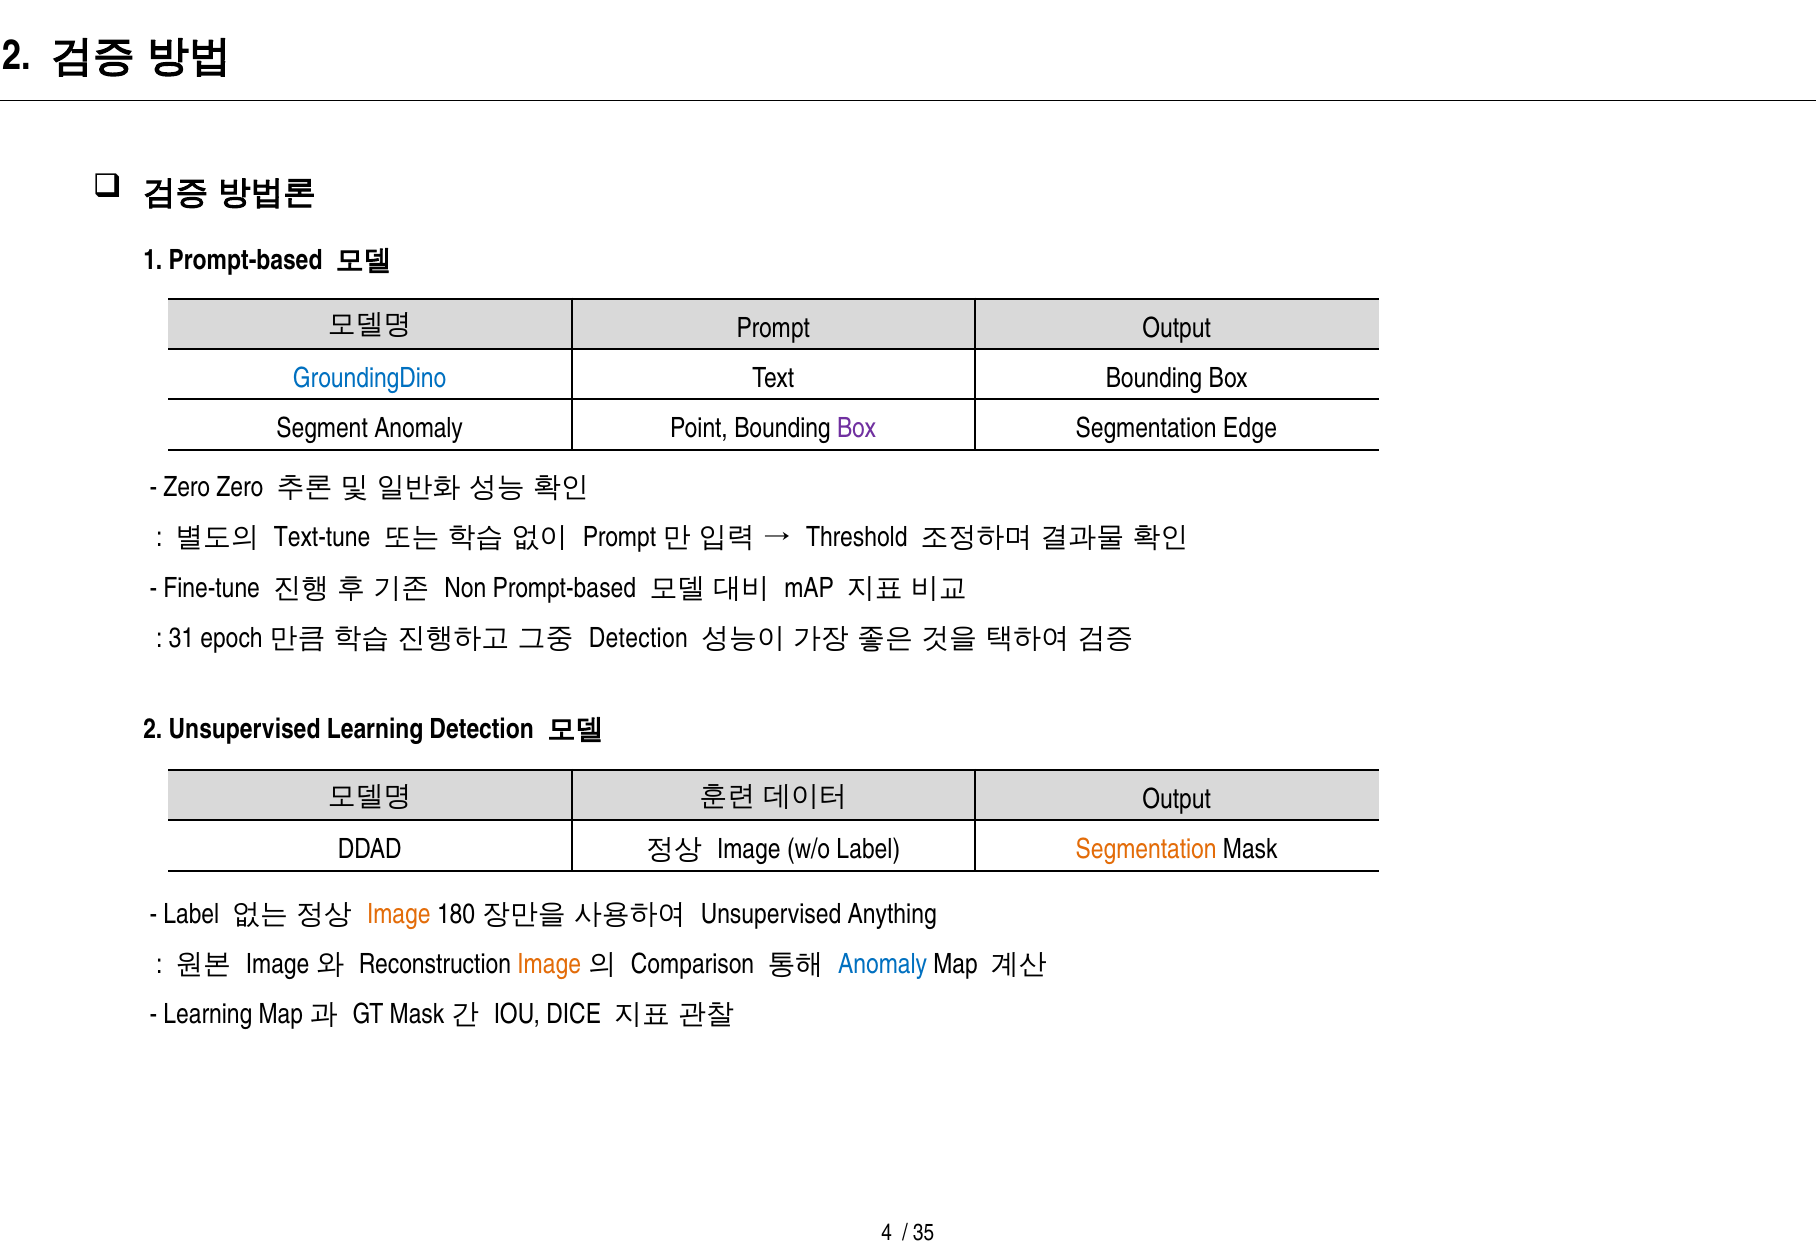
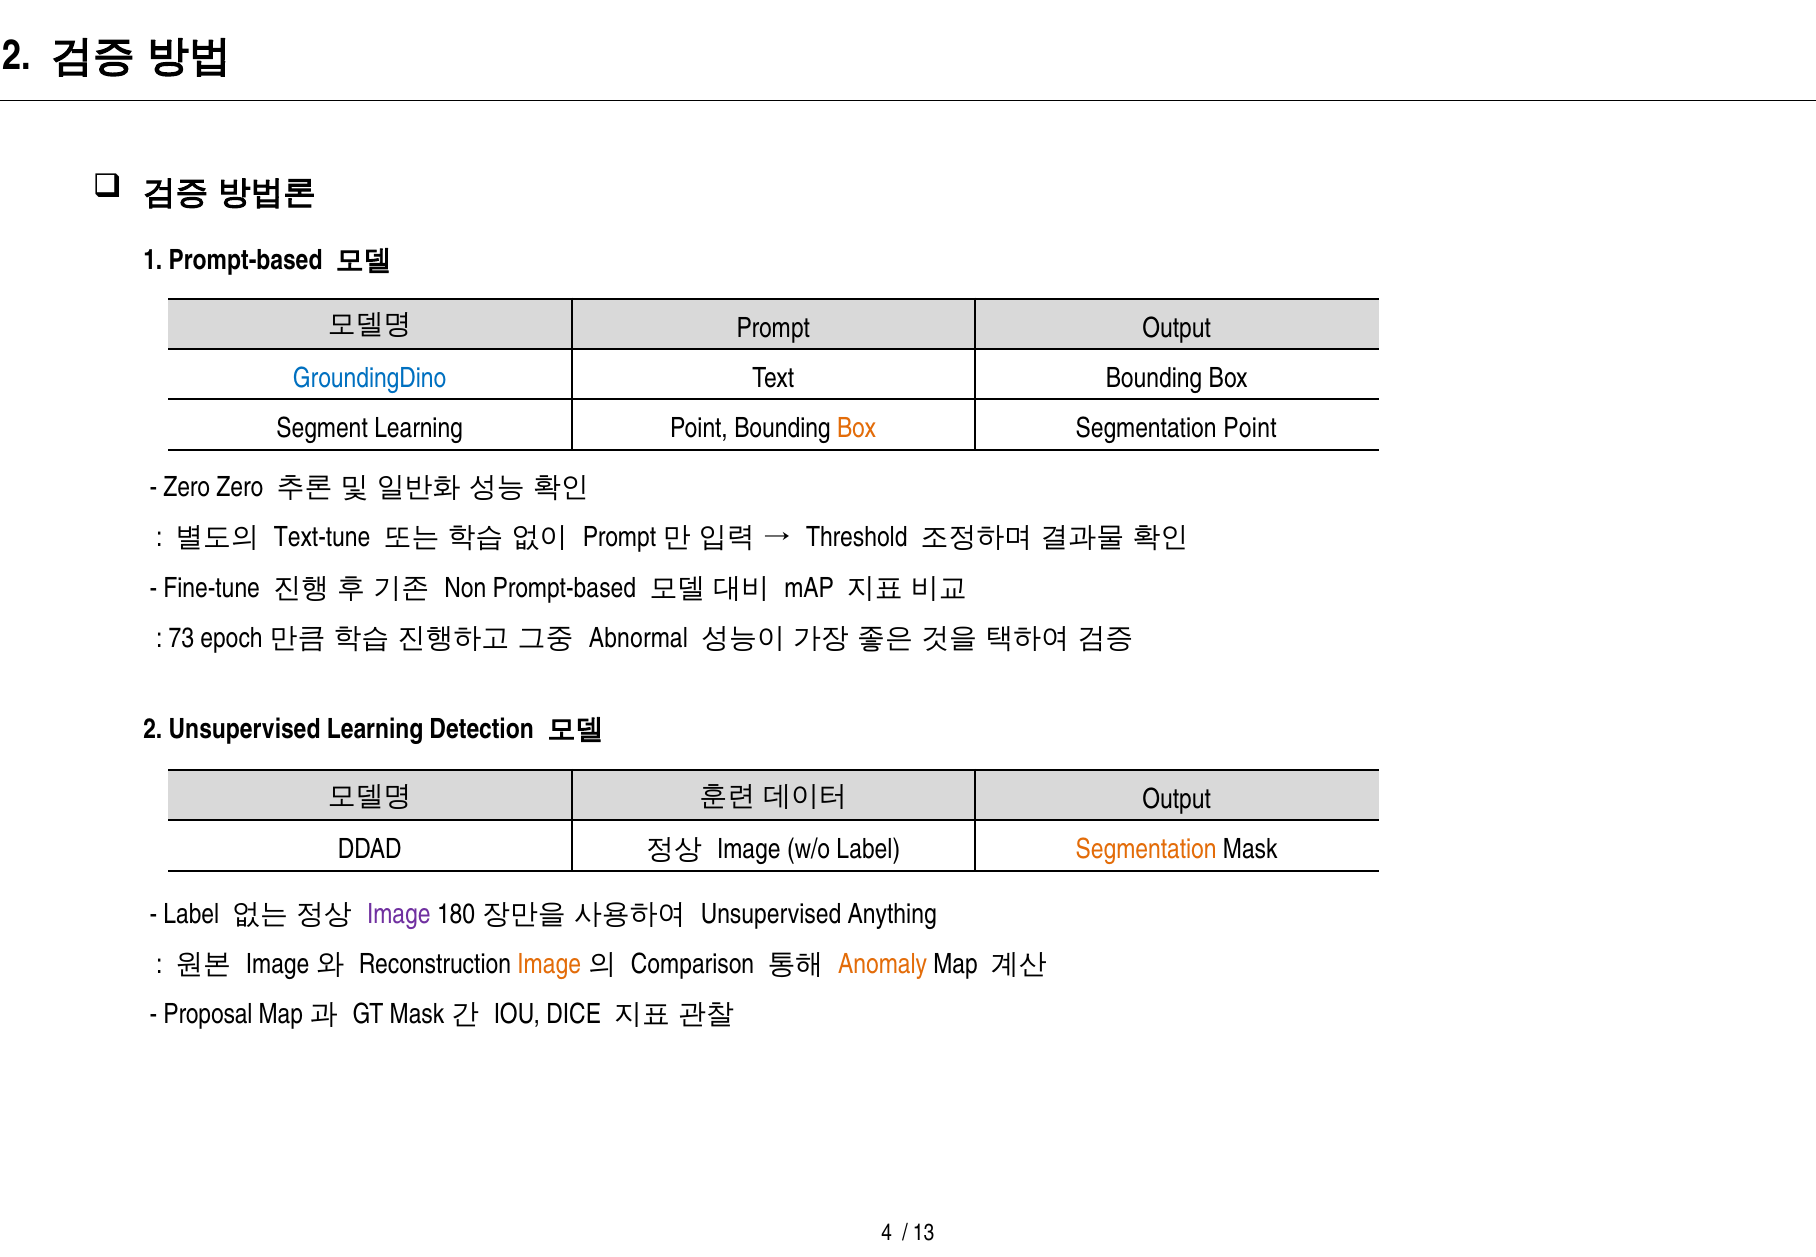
Segment Anomaly: Anomaly -> Learning (419, 429)
Box colour: purple -> orange (857, 429)
Segmentation Edge: Edge -> Point (1250, 429)
31: 31 -> 73 (181, 638)
Detection: Detection -> Abnormal (638, 638)
Image colour: orange -> purple (399, 914)
Anomaly colour: blue -> orange (883, 965)
Learning: Learning -> Proposal (208, 1015)
35: 35 -> 13 (924, 1233)
